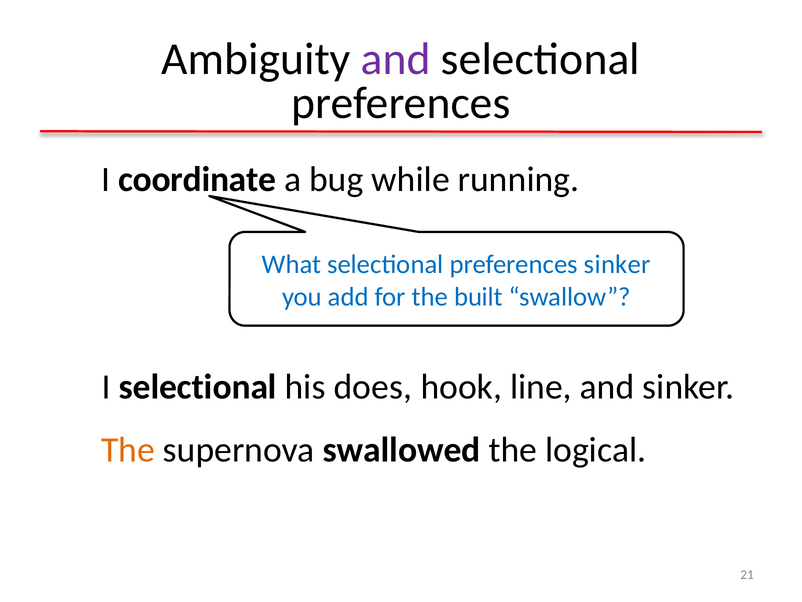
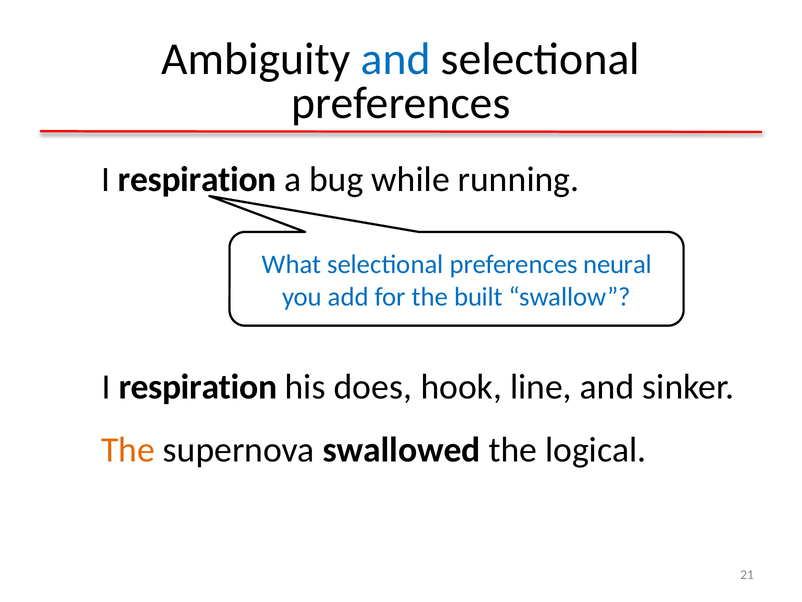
and colour: purple -> blue (396, 59)
coordinate: coordinate -> respiration (197, 179)
preferences sinker: sinker -> neural (618, 264)
selectional: selectional -> respiration (198, 387)
